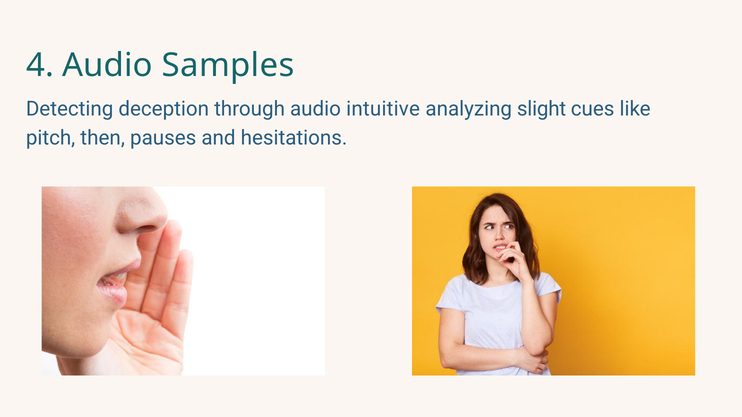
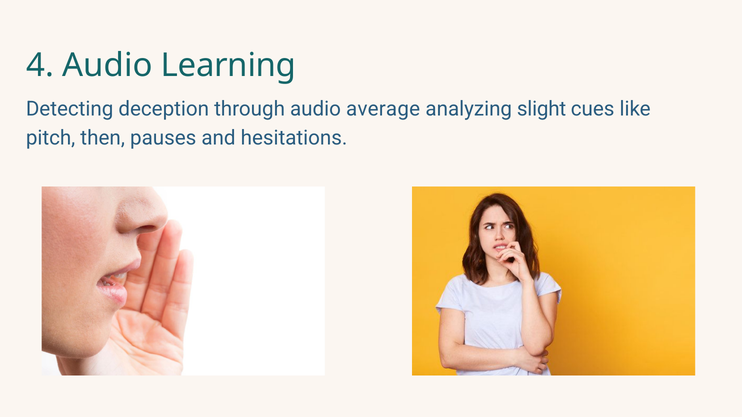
Samples: Samples -> Learning (228, 65)
intuitive: intuitive -> average (383, 109)
